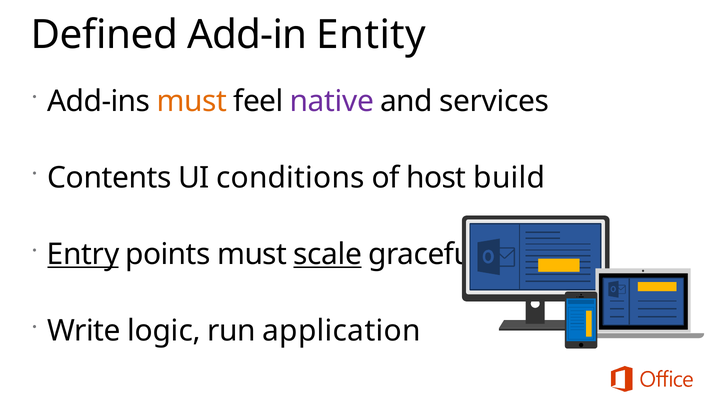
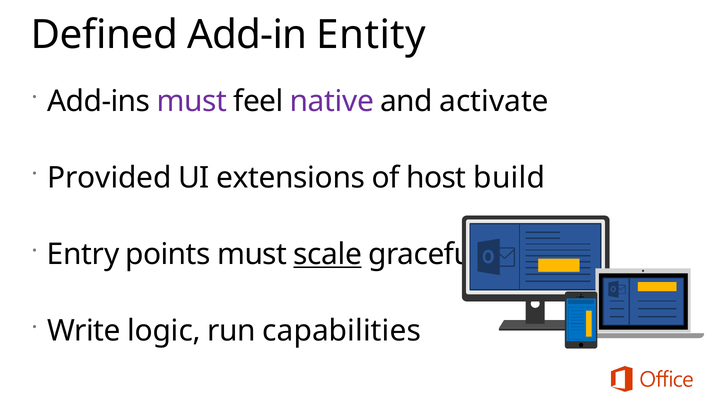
must colour: orange -> purple (192, 101)
services: services -> activate (494, 101)
Contents: Contents -> Provided (109, 178)
conditions: conditions -> extensions (291, 178)
Entry underline: present -> none (83, 254)
application: application -> capabilities (342, 331)
